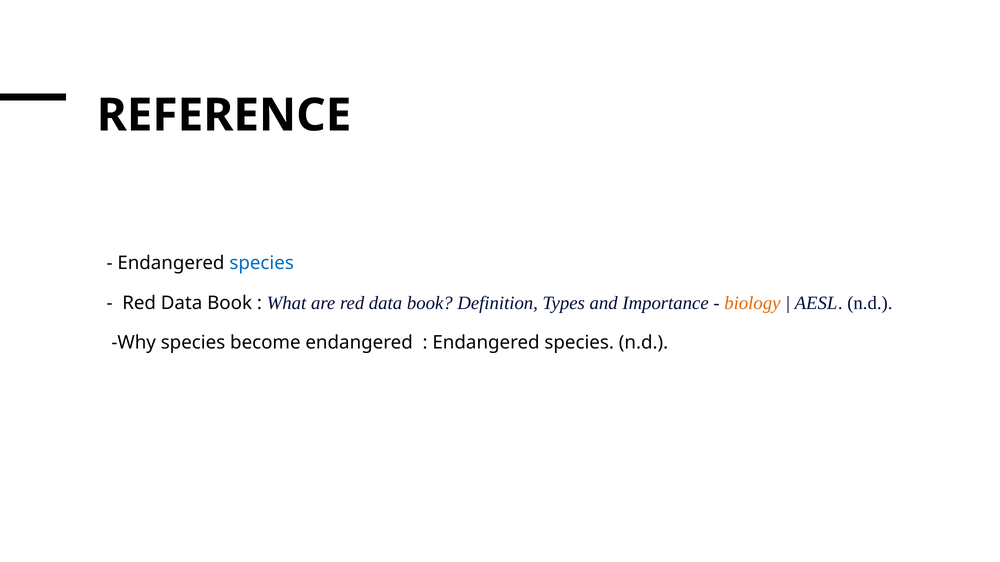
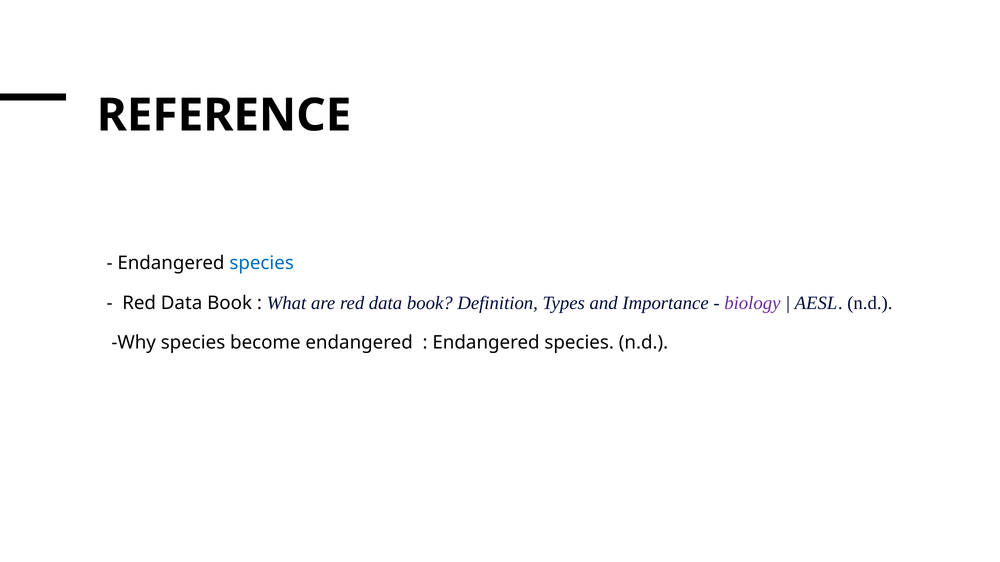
biology colour: orange -> purple (752, 303)
